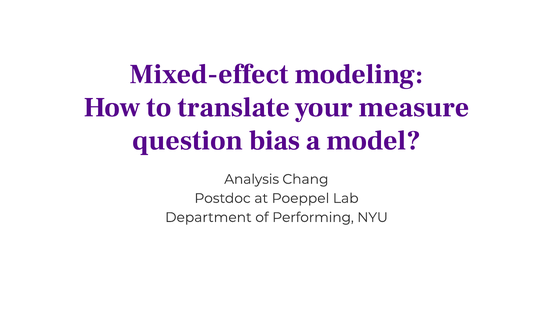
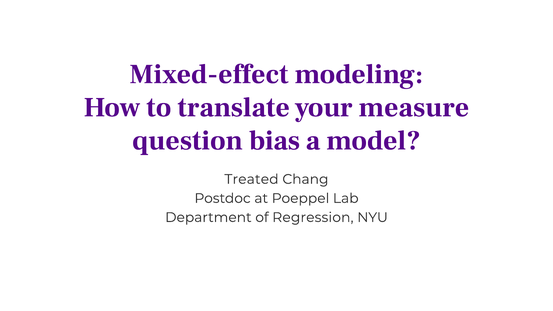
Analysis: Analysis -> Treated (252, 179)
Performing: Performing -> Regression (313, 217)
